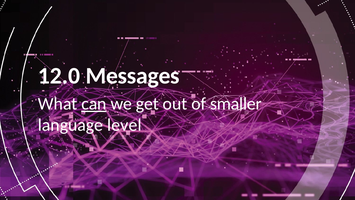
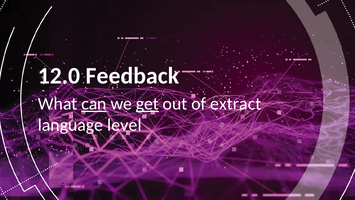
Messages: Messages -> Feedback (132, 76)
get underline: none -> present (147, 104)
smaller: smaller -> extract (236, 104)
